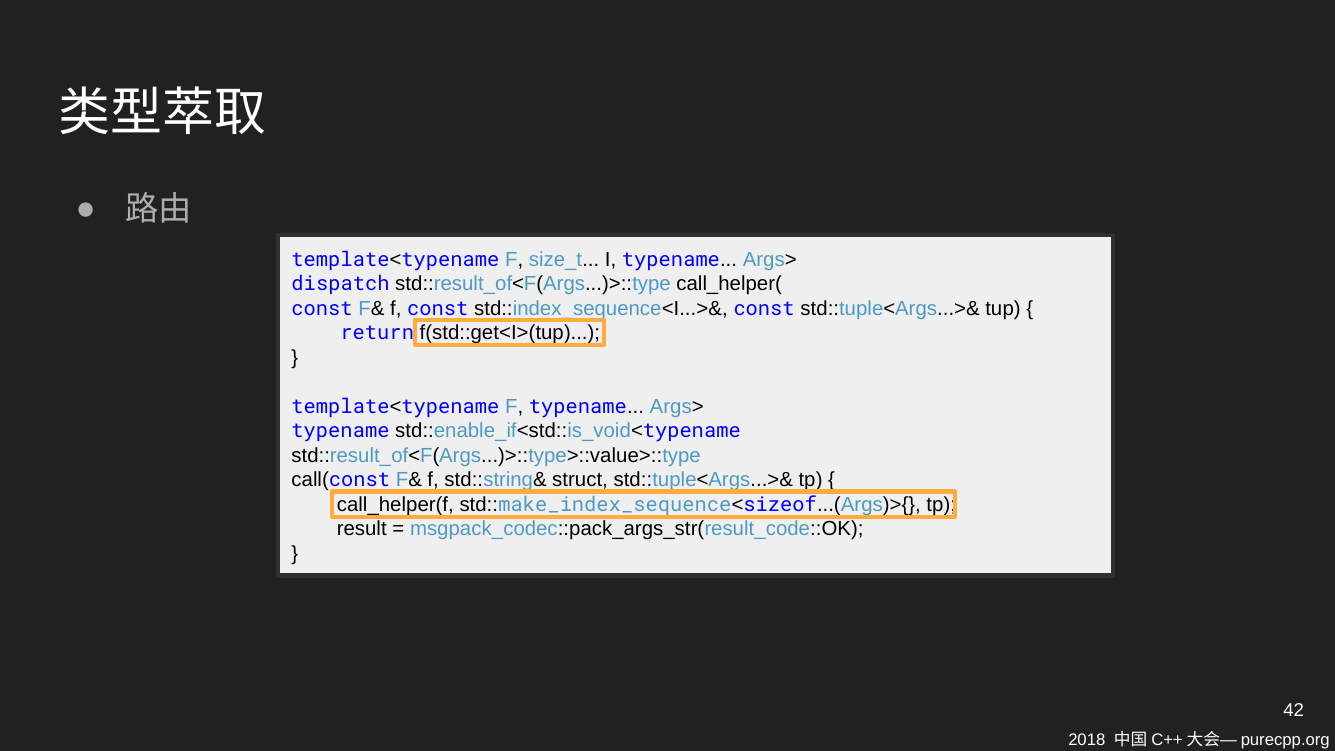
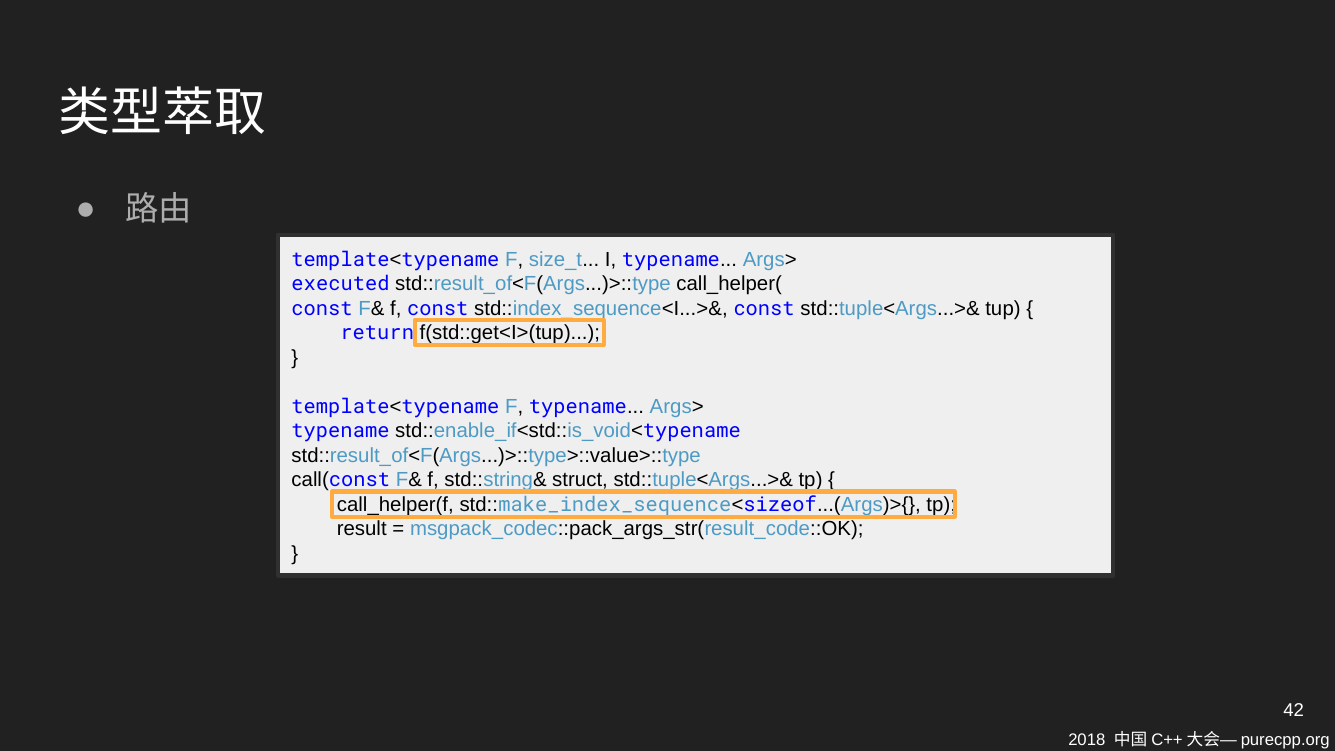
dispatch: dispatch -> executed (341, 284)
